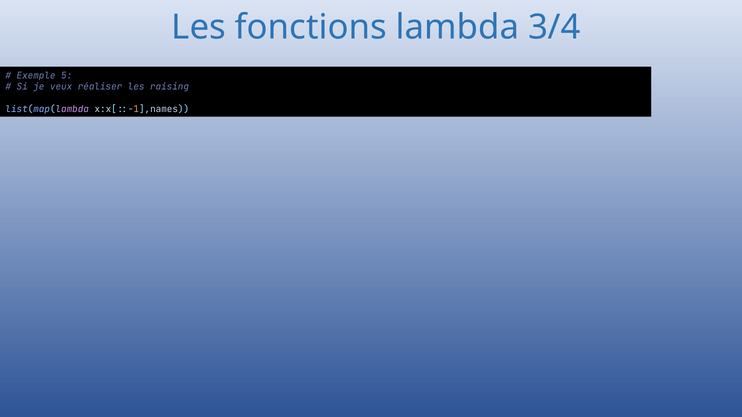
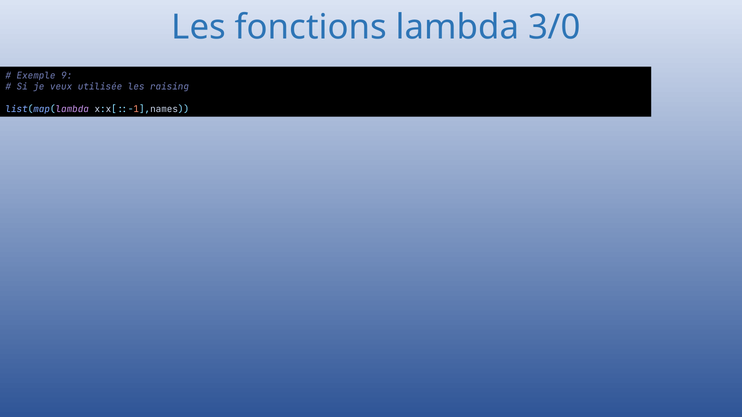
3/4: 3/4 -> 3/0 (554, 27)
5: 5 -> 9 (67, 76)
réaliser: réaliser -> utilisée (100, 87)
